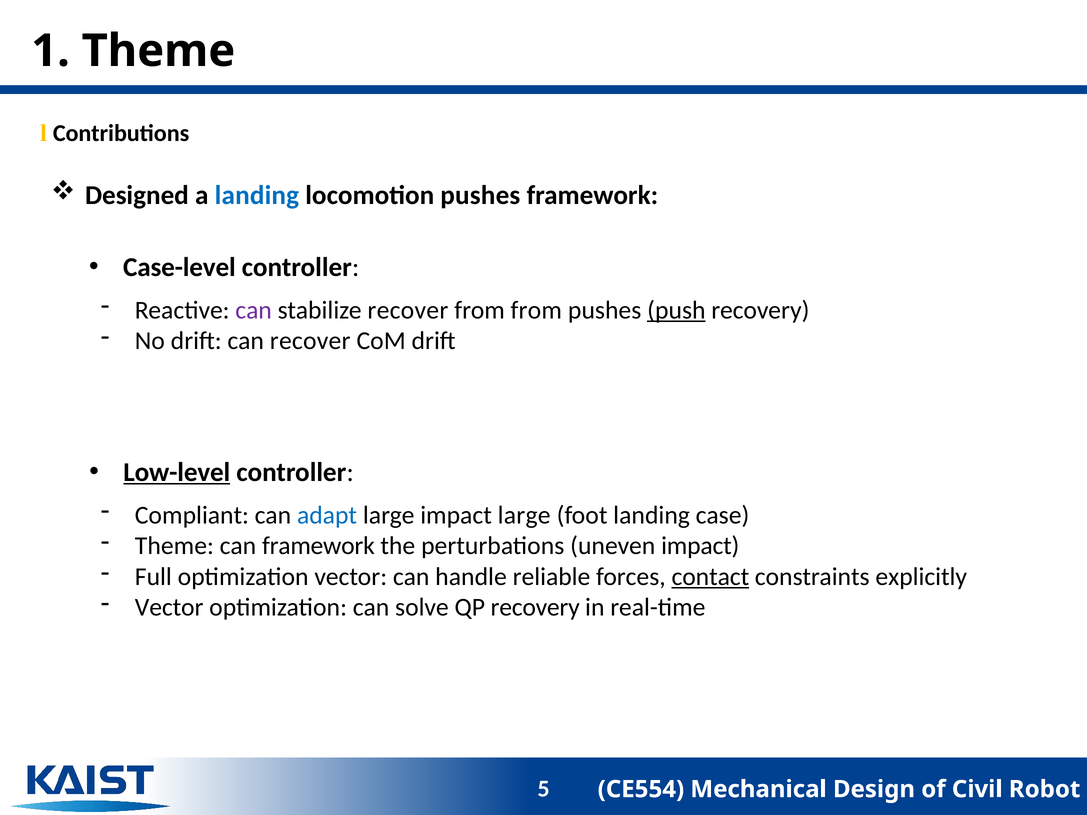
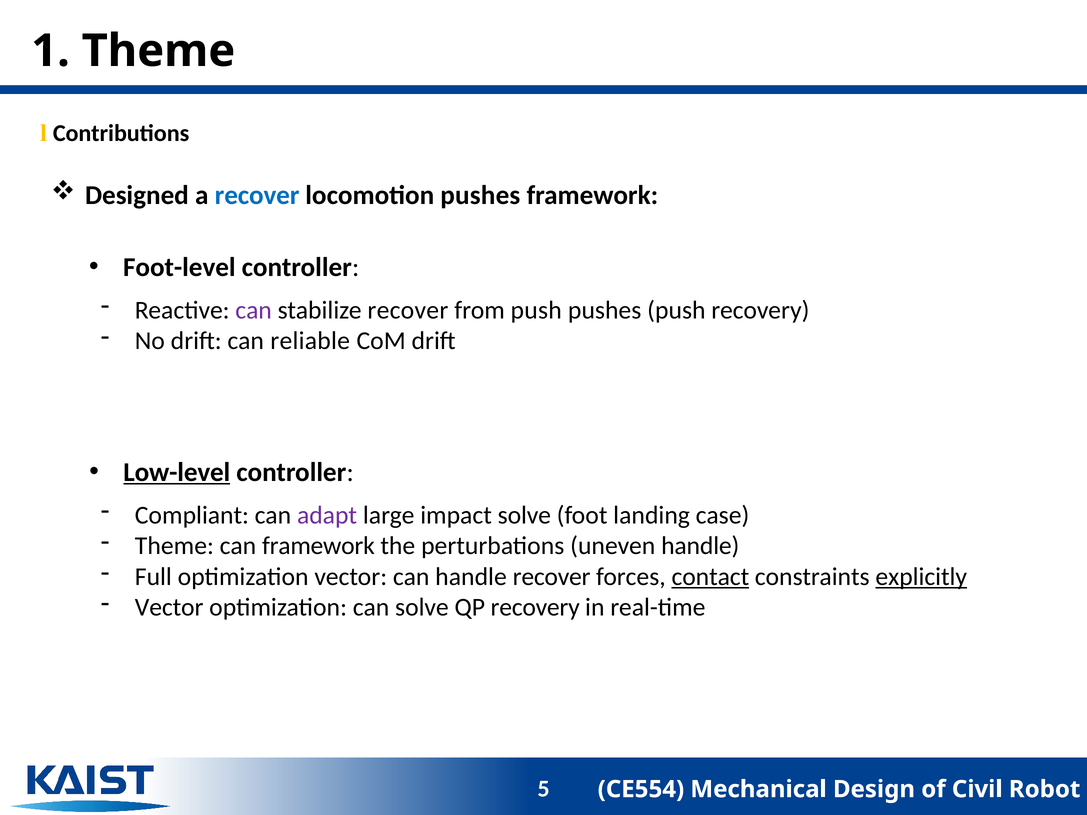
a landing: landing -> recover (257, 195)
Case-level: Case-level -> Foot-level (179, 267)
from from: from -> push (536, 310)
push underline: present -> none (676, 310)
can recover: recover -> reliable (310, 341)
adapt colour: blue -> purple (327, 515)
impact large: large -> solve (524, 515)
uneven impact: impact -> handle (700, 546)
handle reliable: reliable -> recover (552, 577)
explicitly underline: none -> present (921, 577)
